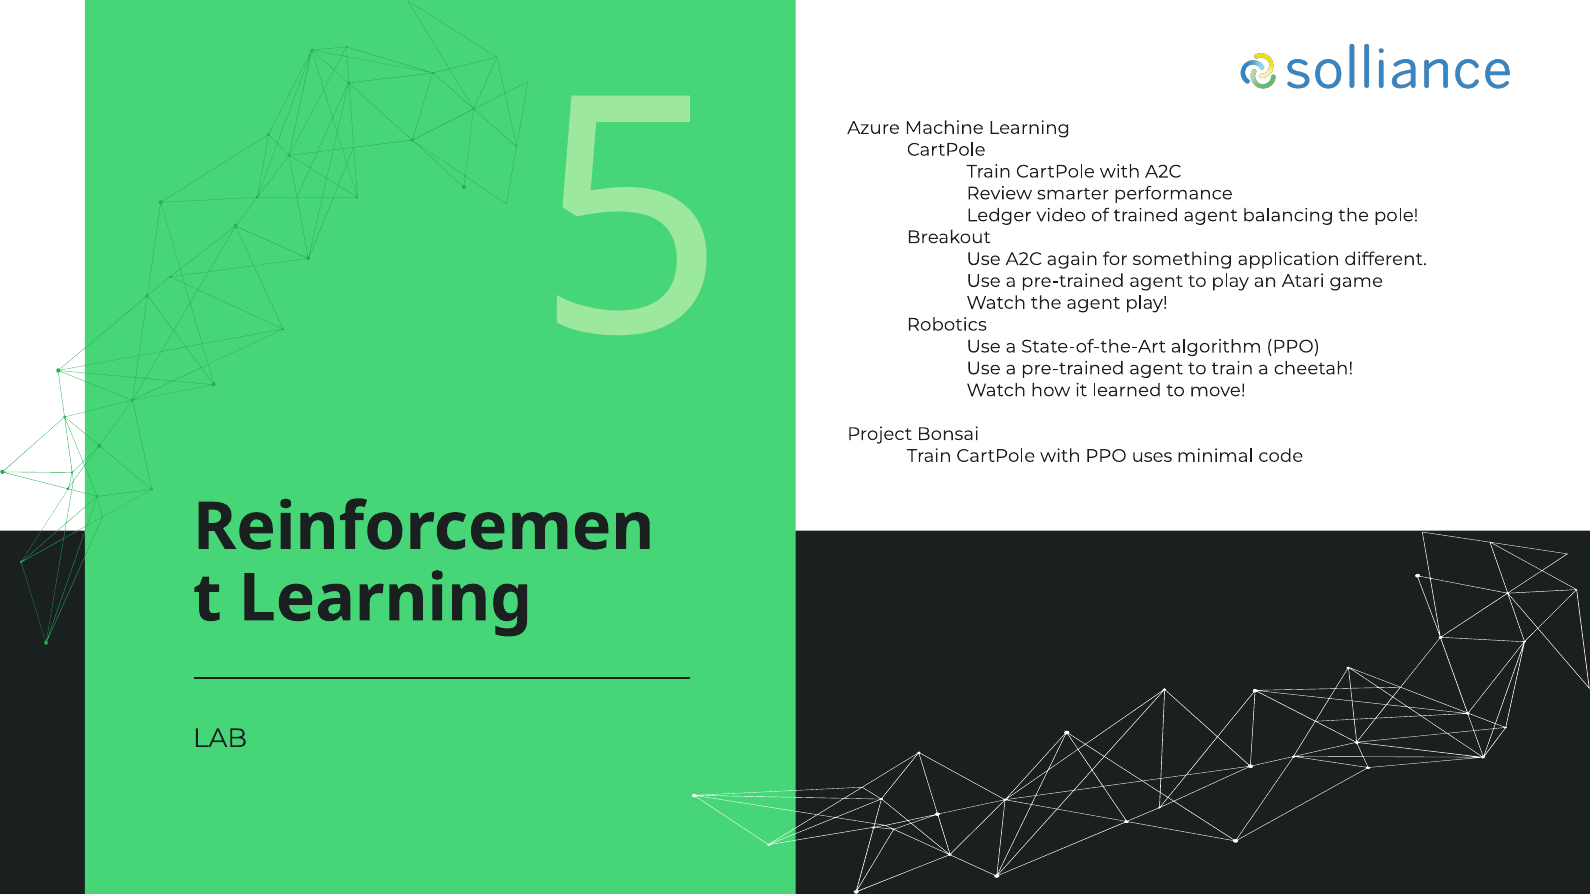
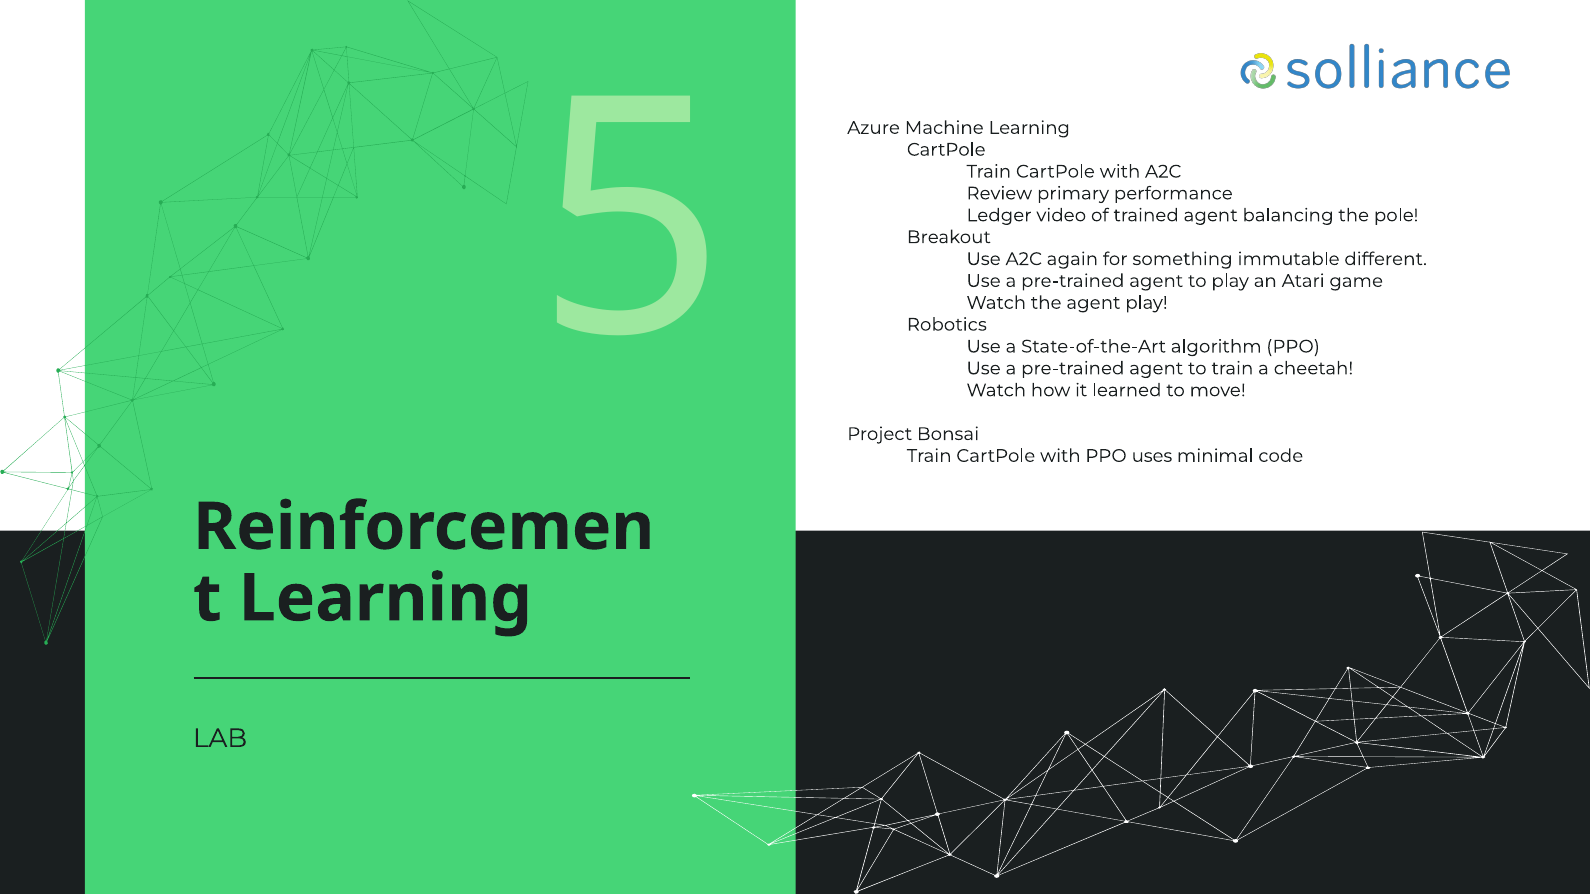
smarter: smarter -> primary (1073, 194)
application: application -> immutable (1289, 259)
